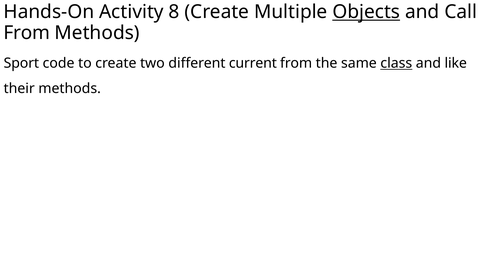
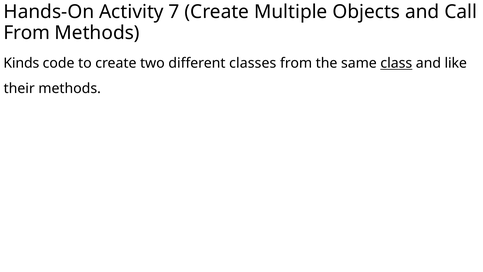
8: 8 -> 7 (174, 12)
Objects underline: present -> none (366, 12)
Sport: Sport -> Kinds (21, 63)
current: current -> classes (253, 63)
